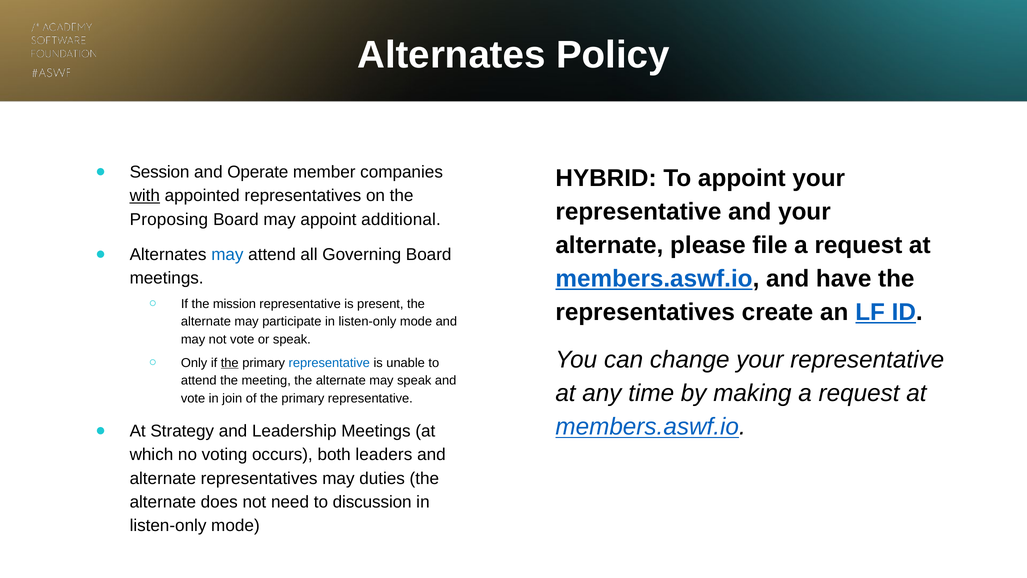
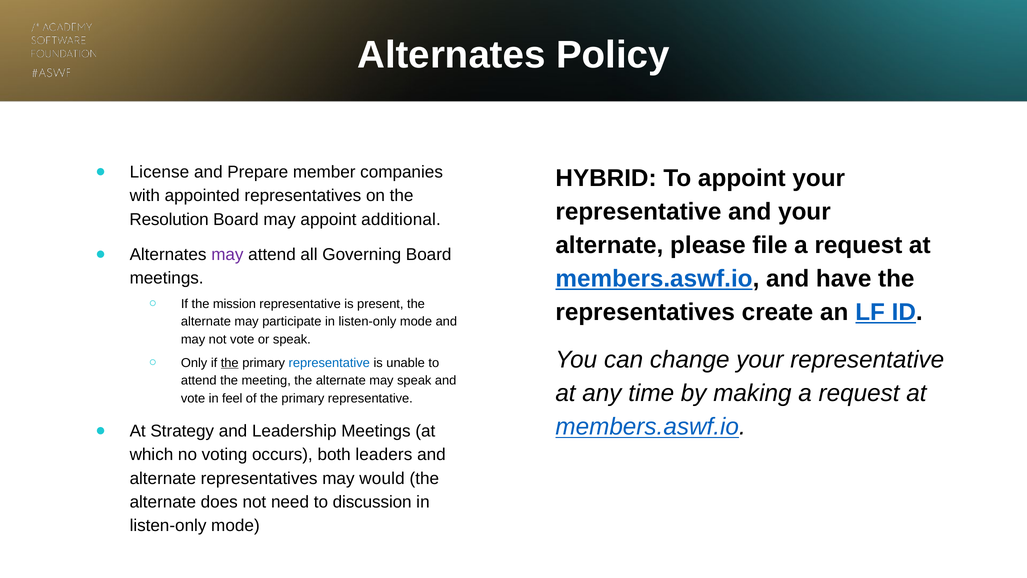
Session: Session -> License (159, 172)
Operate: Operate -> Prepare (258, 172)
with underline: present -> none (145, 196)
Proposing: Proposing -> Resolution (169, 219)
may colour: blue -> purple (227, 254)
join: join -> feel (232, 398)
duties: duties -> would (382, 478)
